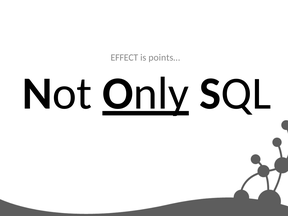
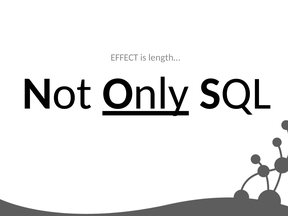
points…: points… -> length… (164, 57)
